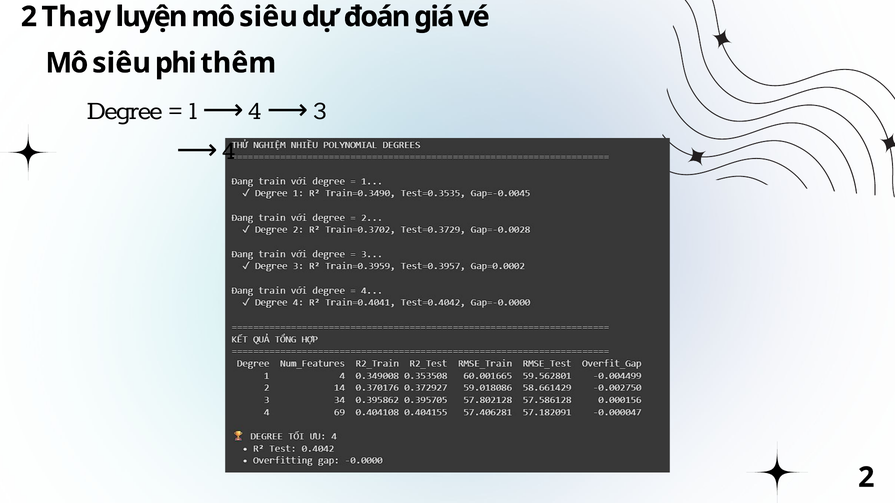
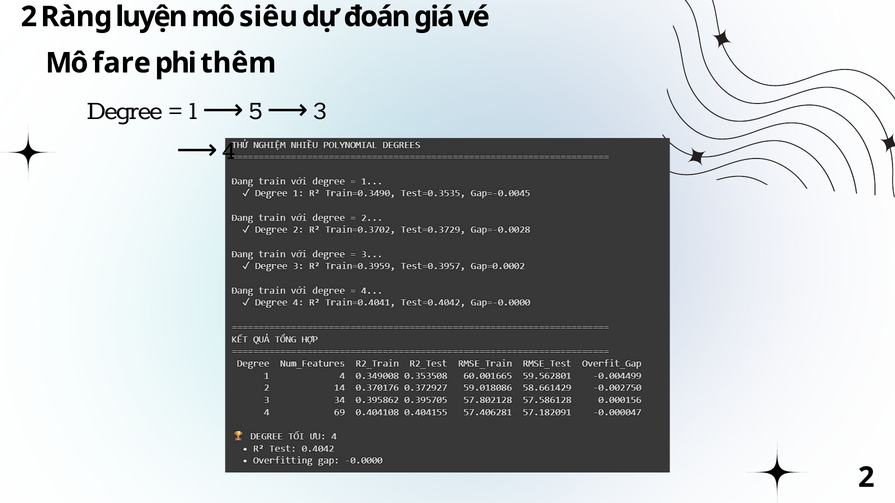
Thay: Thay -> Ràng (76, 17)
siêu: siêu -> fare (122, 63)
1 4: 4 -> 5 (256, 110)
